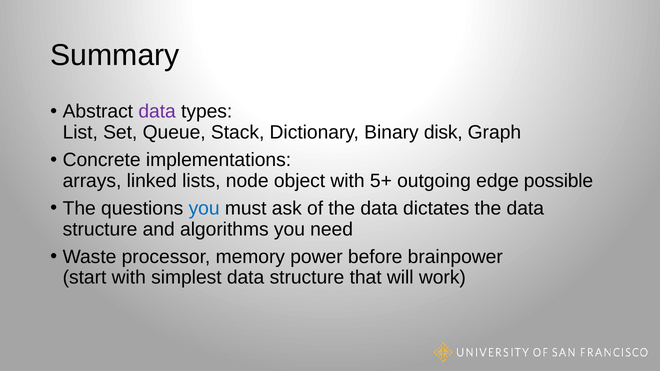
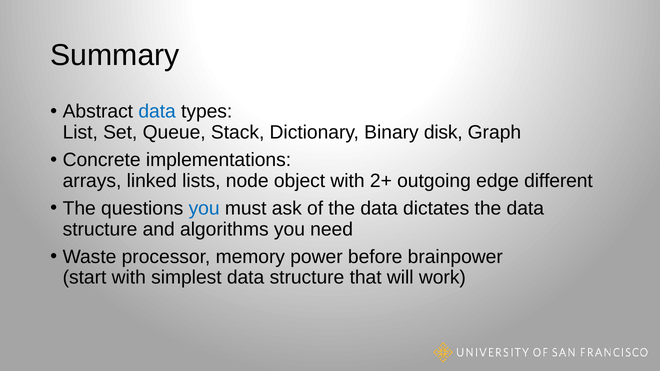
data colour: purple -> blue (157, 112)
5+: 5+ -> 2+ (381, 181)
possible: possible -> different (558, 181)
